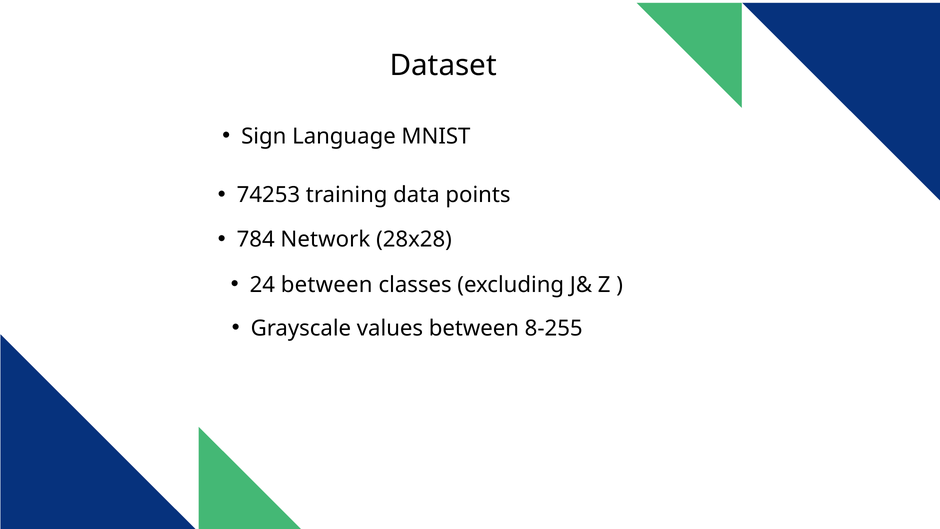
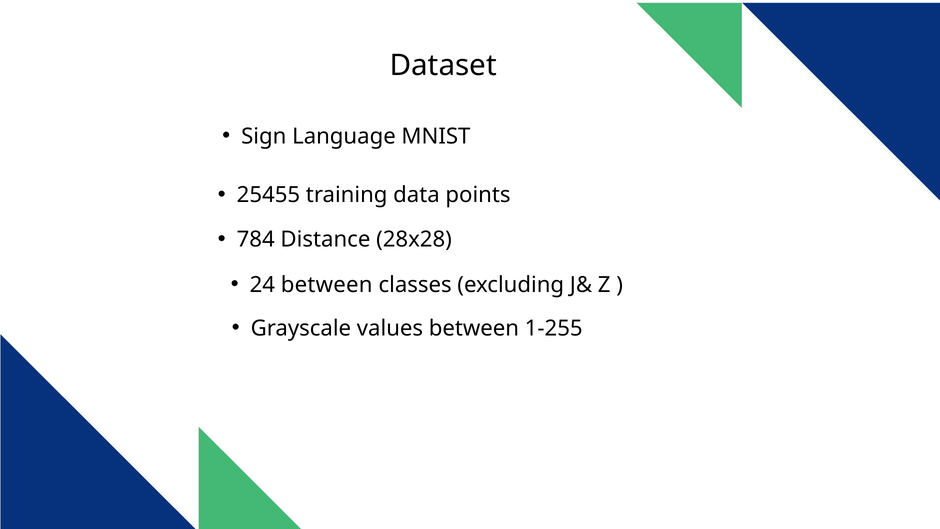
74253: 74253 -> 25455 (268, 195)
Network: Network -> Distance (325, 239)
8-255: 8-255 -> 1-255 (554, 328)
